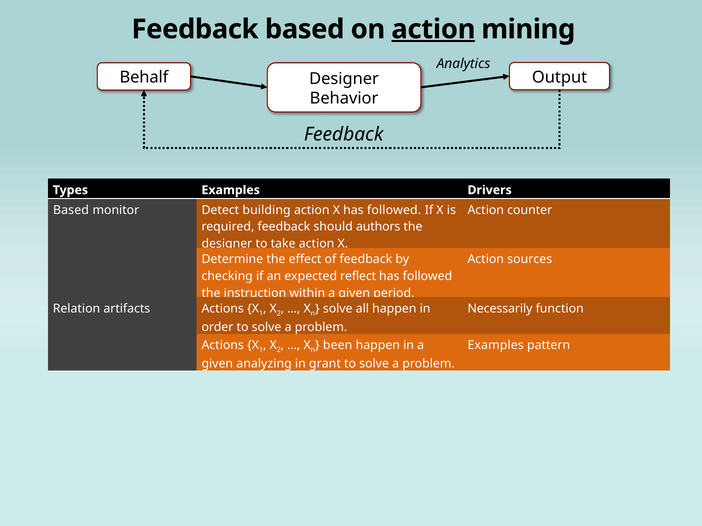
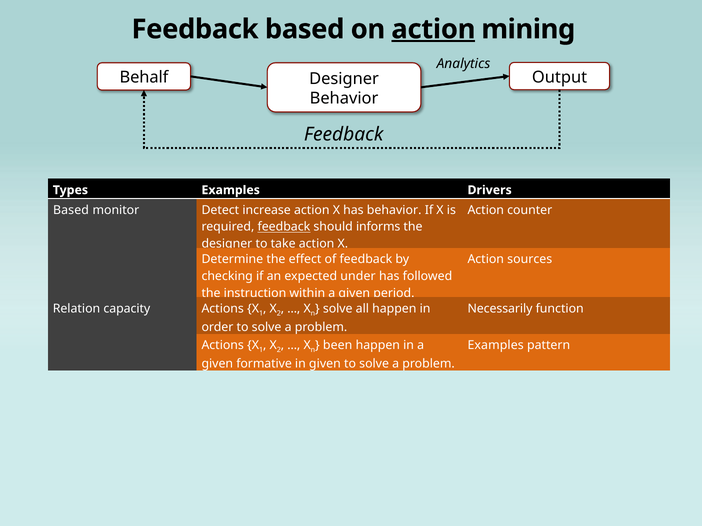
building: building -> increase (267, 210)
X has followed: followed -> behavior (394, 210)
feedback underline: none -> present (284, 227)
authors: authors -> informs (378, 227)
reflect: reflect -> under (358, 276)
artifacts: artifacts -> capacity (127, 309)
analyzing: analyzing -> formative (264, 364)
in grant: grant -> given (325, 364)
